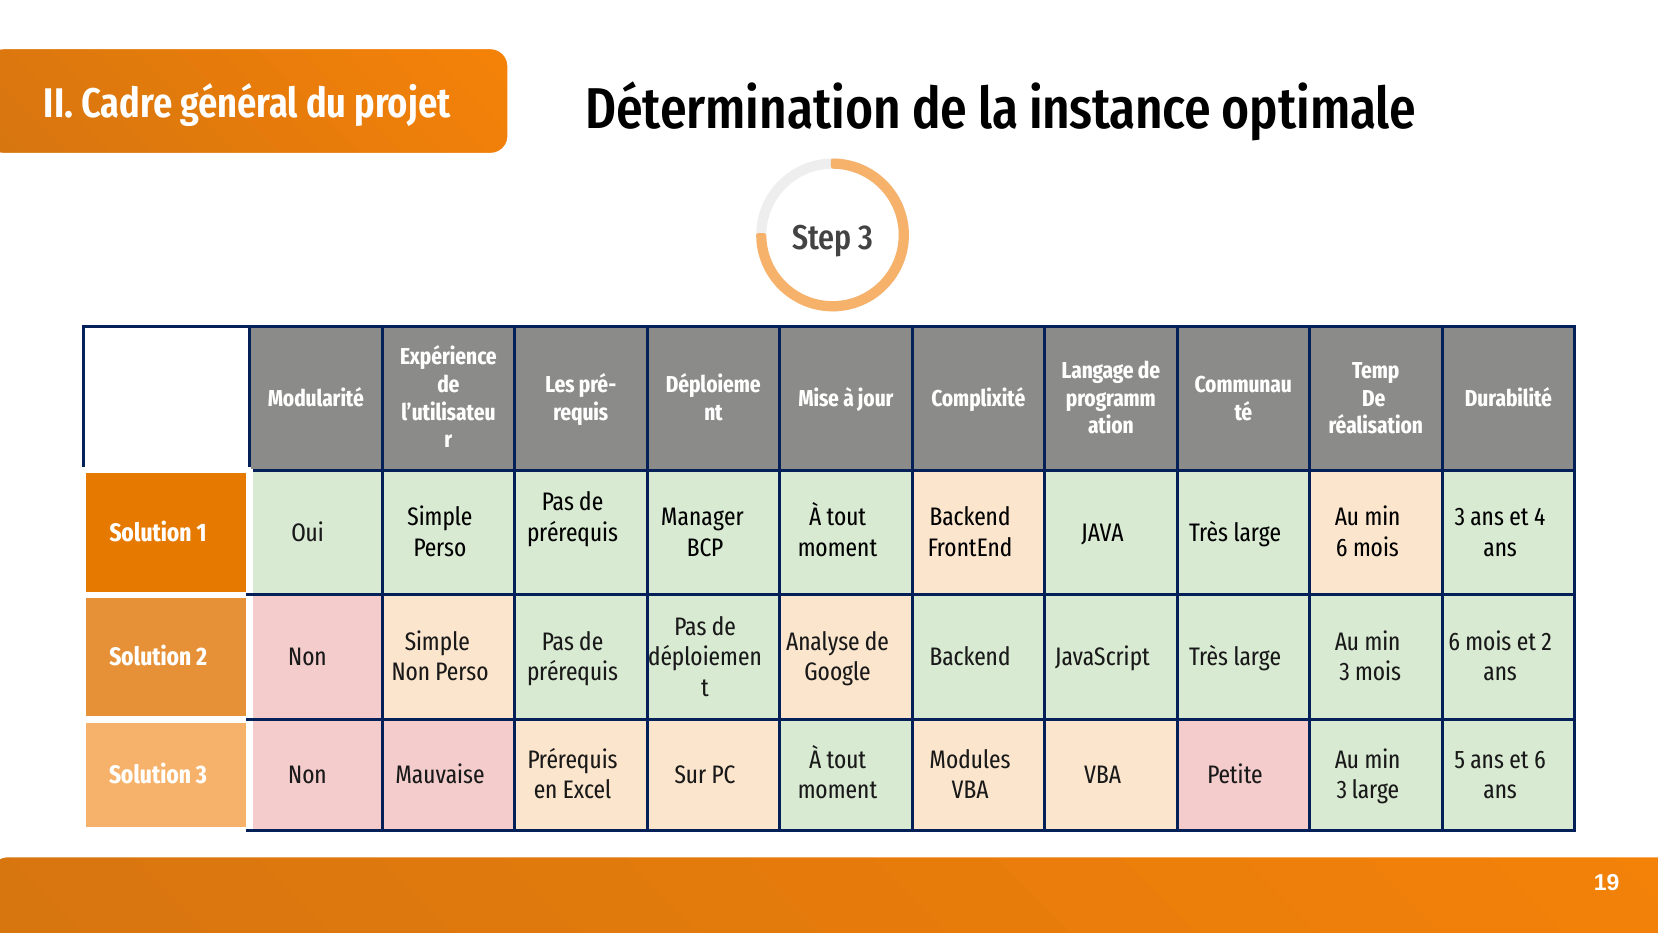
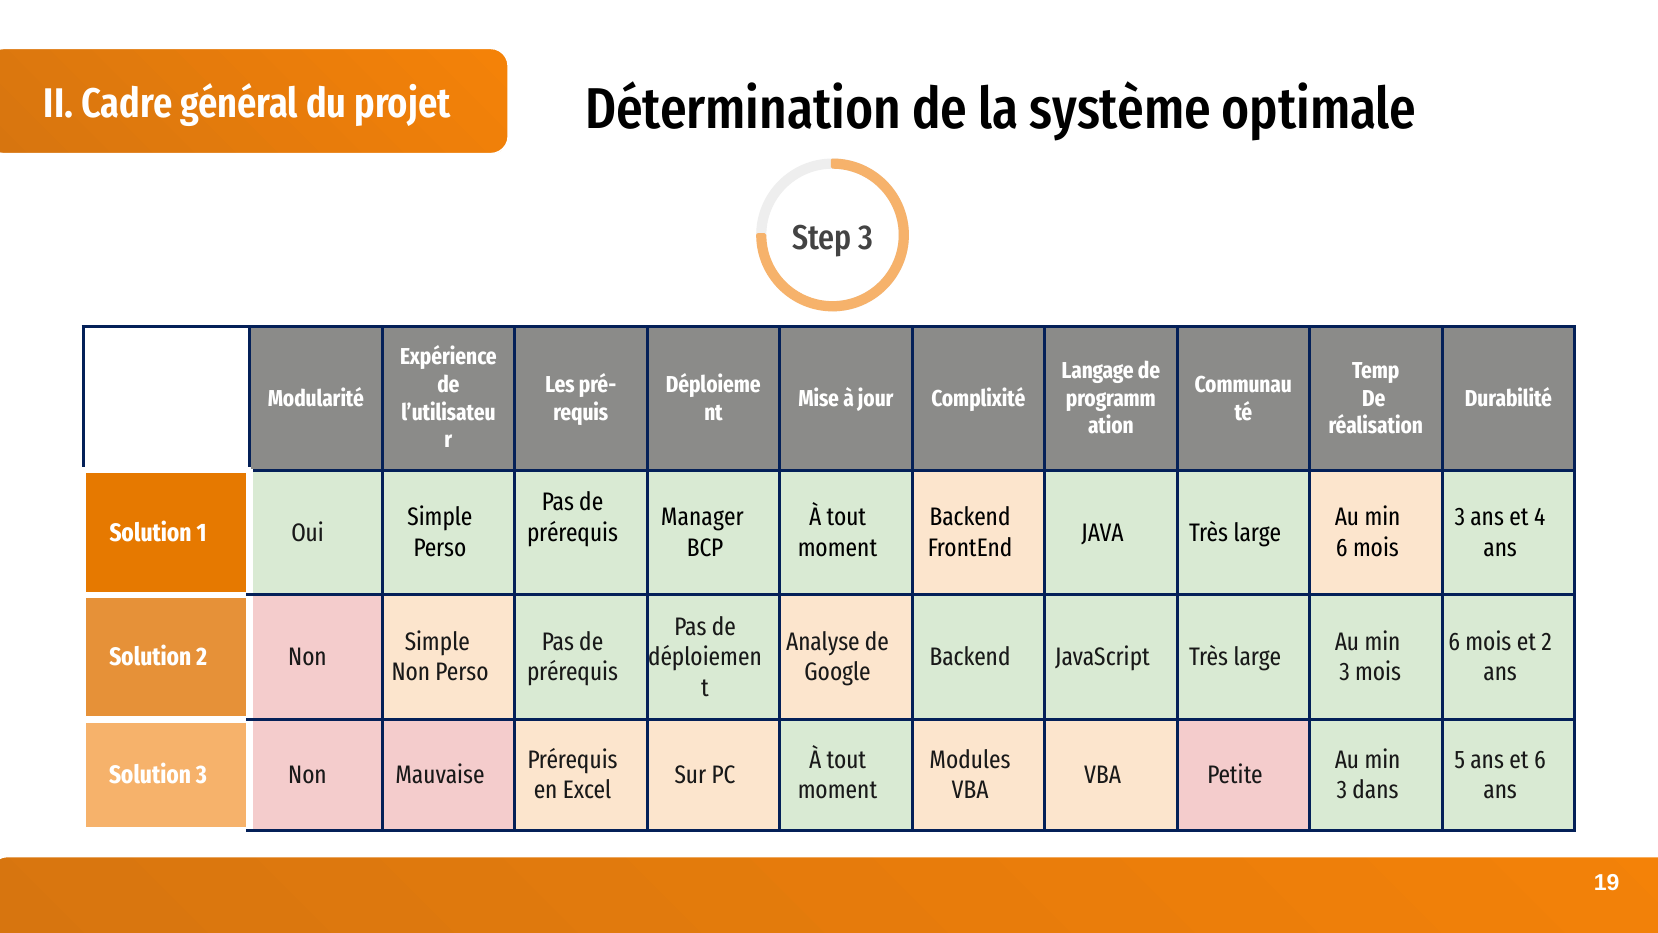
instance: instance -> système (1120, 109)
3 large: large -> dans (1375, 790)
